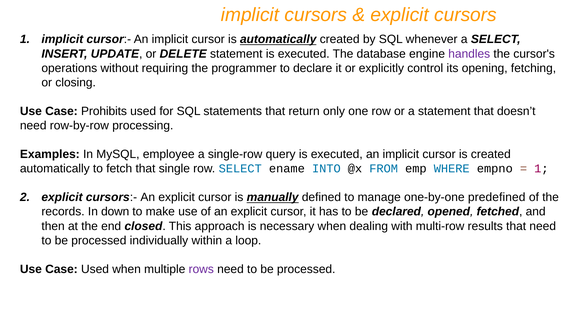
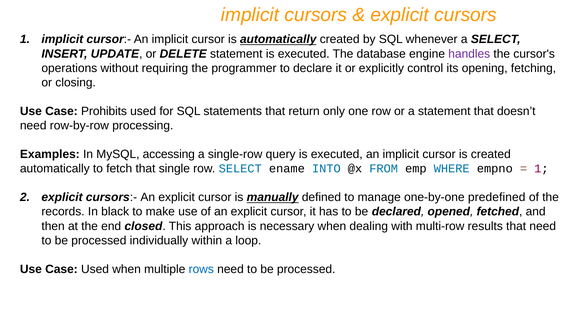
employee: employee -> accessing (169, 154)
down: down -> black (115, 211)
rows colour: purple -> blue (201, 269)
